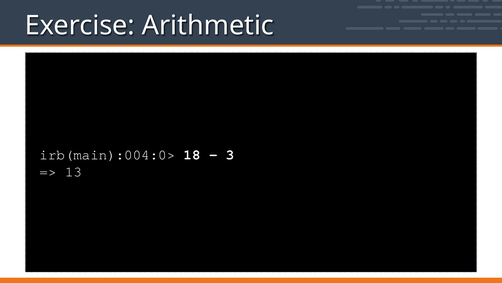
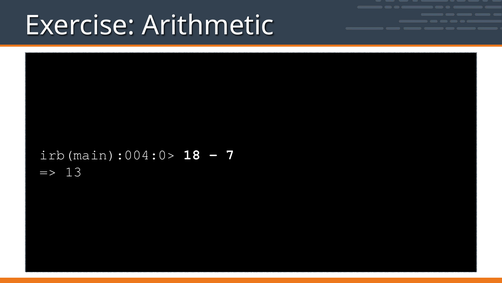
3: 3 -> 7 (230, 154)
